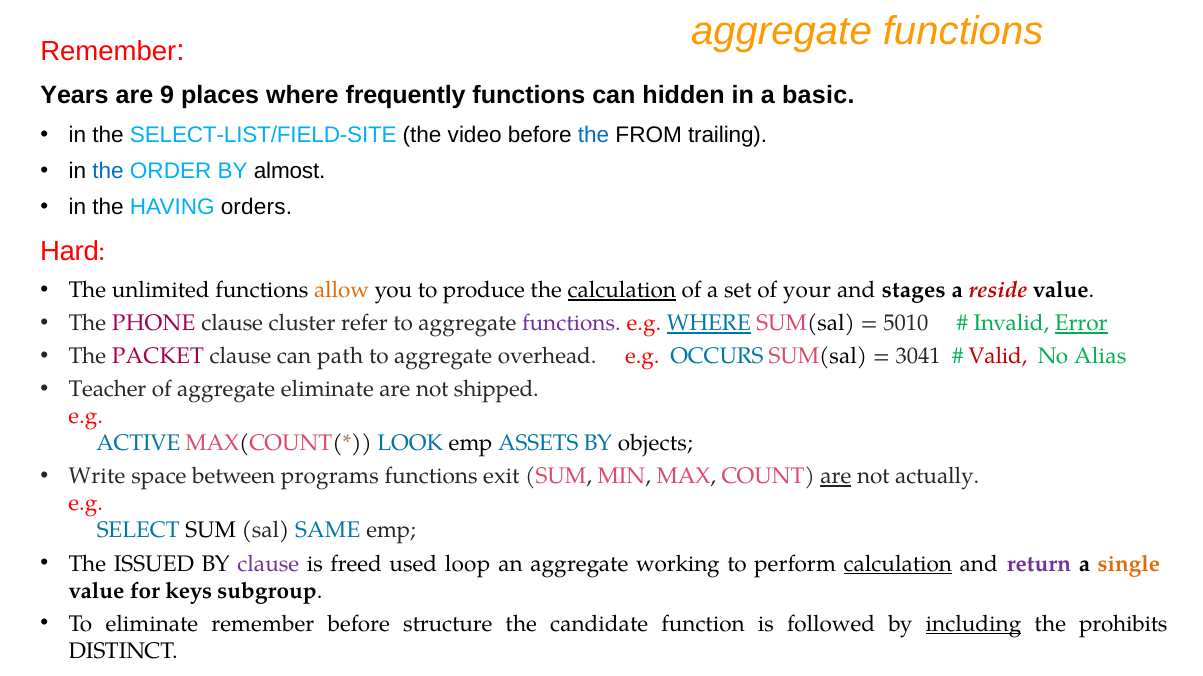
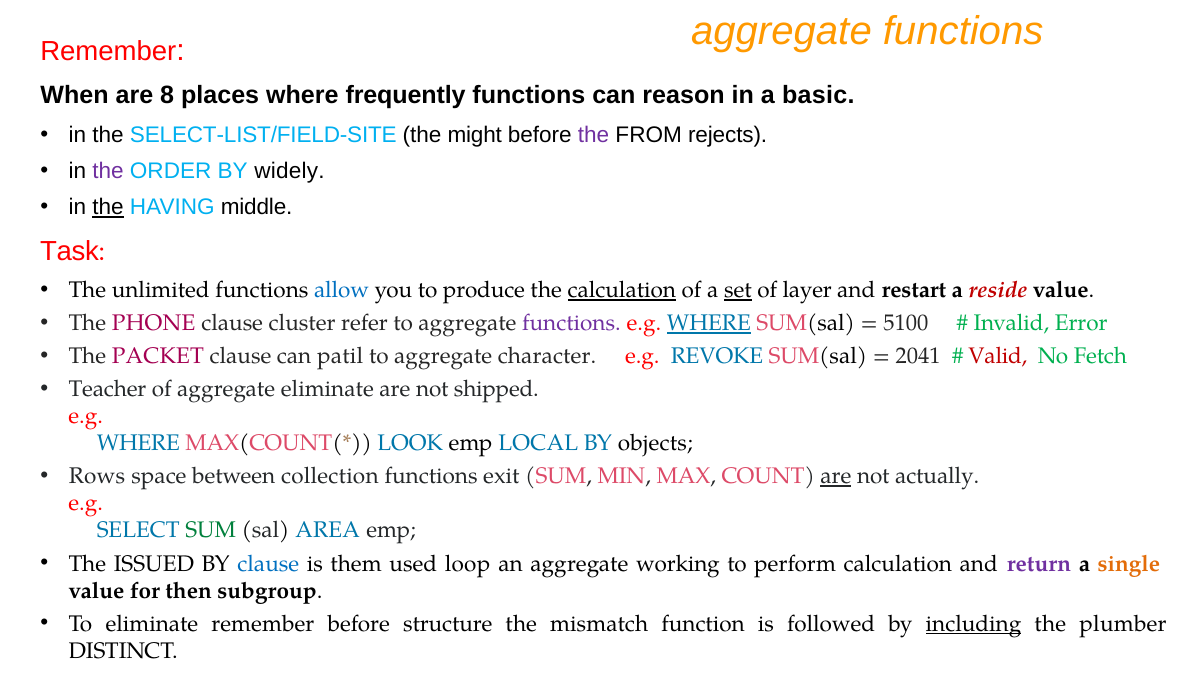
Years: Years -> When (74, 95)
9: 9 -> 8 (167, 95)
hidden: hidden -> reason (684, 95)
video: video -> might (475, 135)
the colour: blue -> purple (594, 135)
trailing: trailing -> rejects (728, 135)
the colour: blue -> purple (108, 172)
almost: almost -> widely (289, 172)
the underline: none -> present (108, 208)
orders: orders -> middle (257, 208)
Hard: Hard -> Task (69, 252)
allow colour: orange -> blue (342, 291)
set underline: none -> present (738, 291)
your: your -> layer (807, 291)
stages: stages -> restart (914, 291)
5010: 5010 -> 5100 (906, 324)
Error underline: present -> none (1081, 324)
path: path -> patil (340, 357)
overhead: overhead -> character (547, 357)
OCCURS: OCCURS -> REVOKE (717, 357)
3041: 3041 -> 2041 (918, 357)
Alias: Alias -> Fetch (1100, 357)
ACTIVE: ACTIVE -> WHERE (138, 444)
ASSETS: ASSETS -> LOCAL (538, 444)
Write: Write -> Rows (97, 477)
programs: programs -> collection (330, 477)
SUM colour: black -> green (211, 531)
SAME: SAME -> AREA (328, 531)
clause colour: purple -> blue (268, 564)
freed: freed -> them (356, 564)
calculation underline: present -> none (898, 564)
keys: keys -> then (189, 591)
candidate: candidate -> mismatch (599, 624)
prohibits: prohibits -> plumber (1123, 624)
